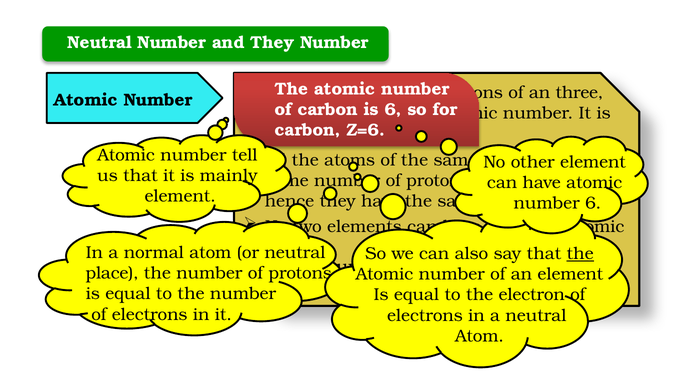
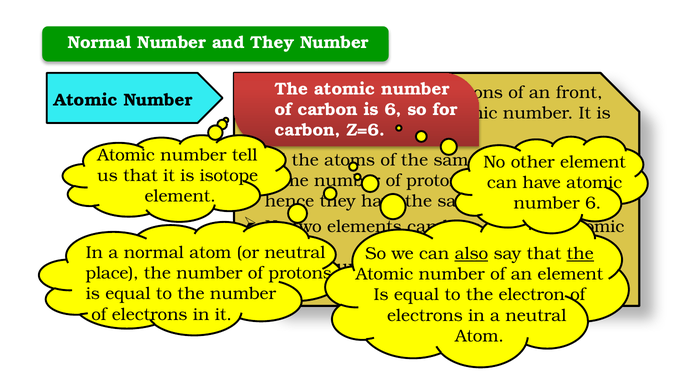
Neutral: Neutral -> Normal (100, 43)
three: three -> front (579, 92)
mainly: mainly -> isotope (229, 175)
also underline: none -> present (471, 253)
